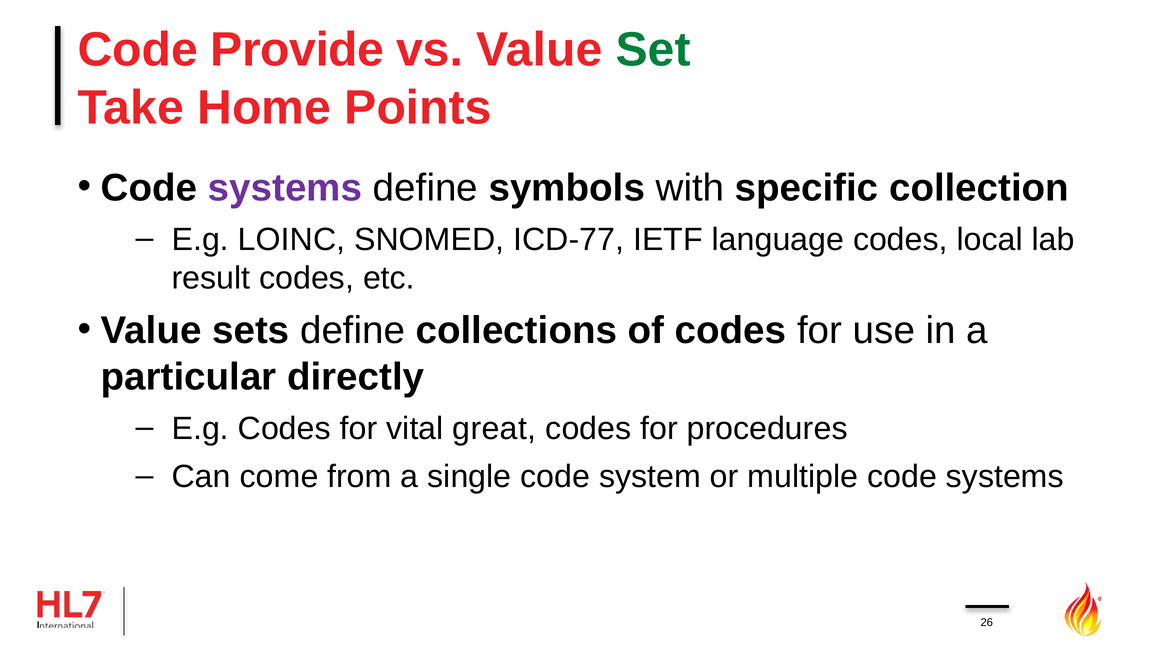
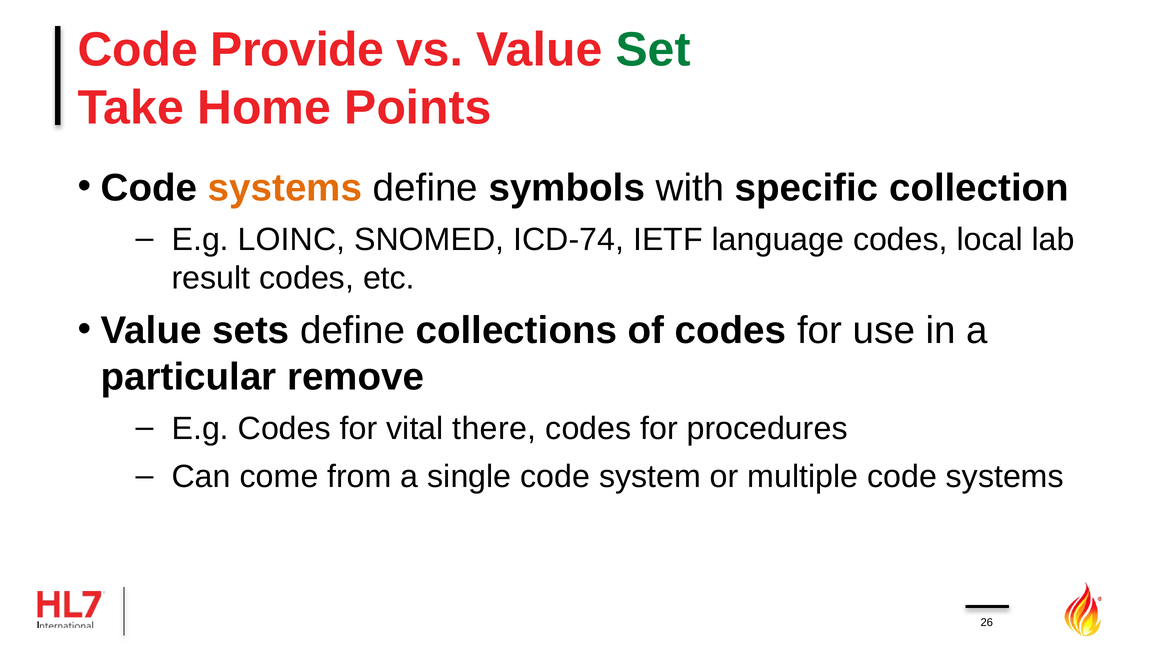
systems colour: purple -> orange (285, 188)
ICD-77: ICD-77 -> ICD-74 (569, 239)
directly: directly -> remove (356, 377)
great: great -> there (494, 429)
